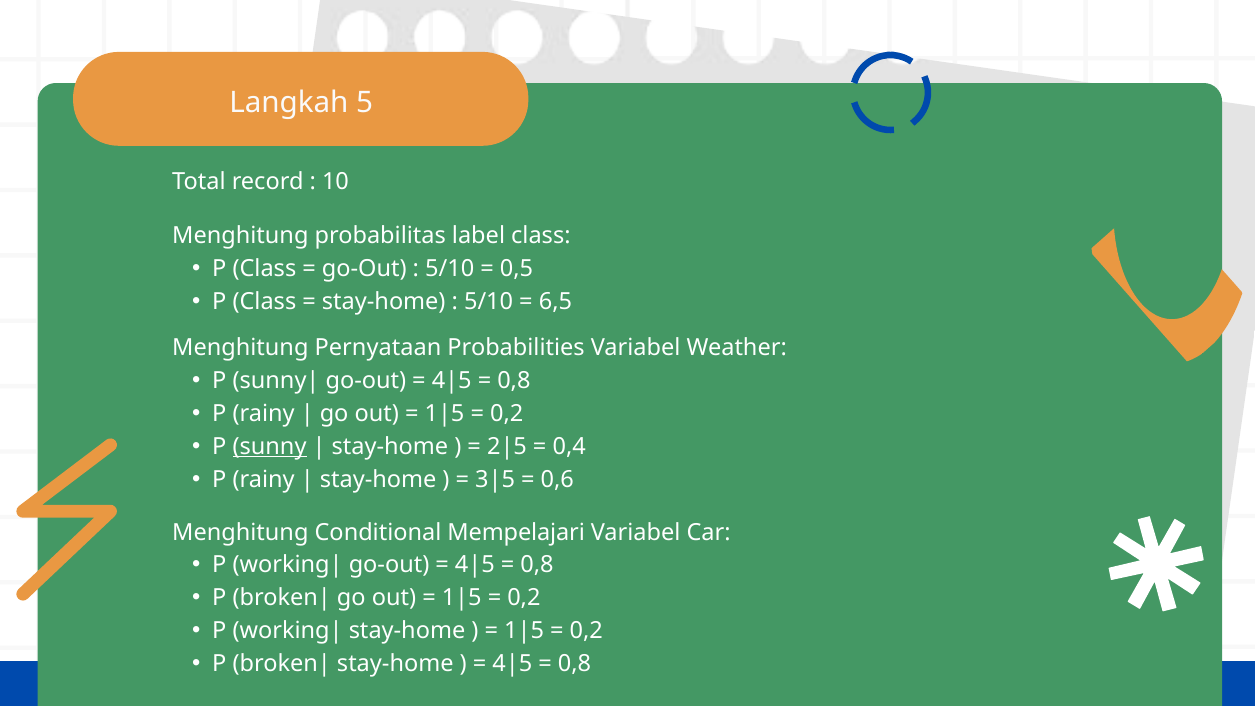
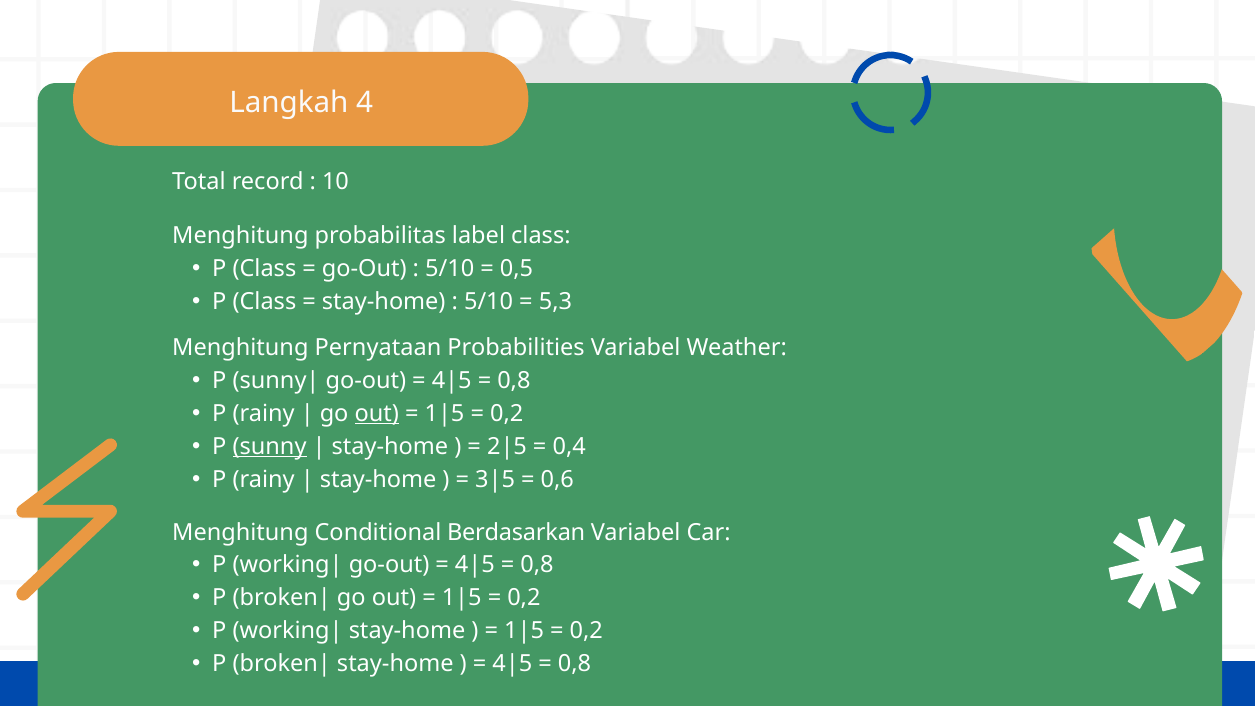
5: 5 -> 4 (365, 103)
6,5: 6,5 -> 5,3 (555, 302)
out underline: none -> present (377, 414)
Mempelajari: Mempelajari -> Berdasarkan (516, 532)
